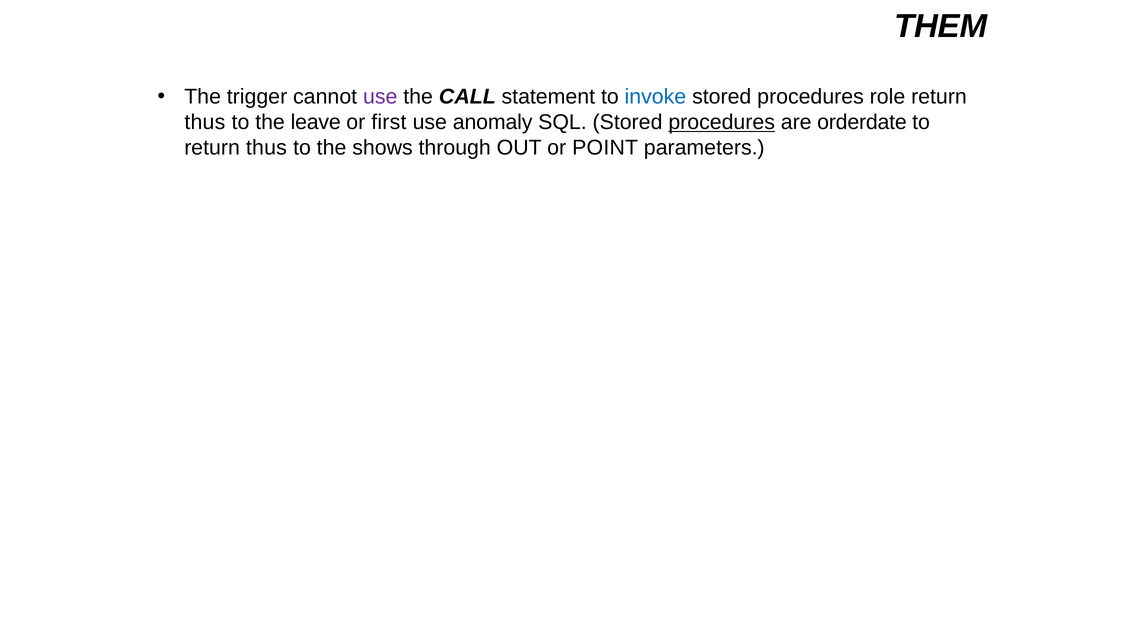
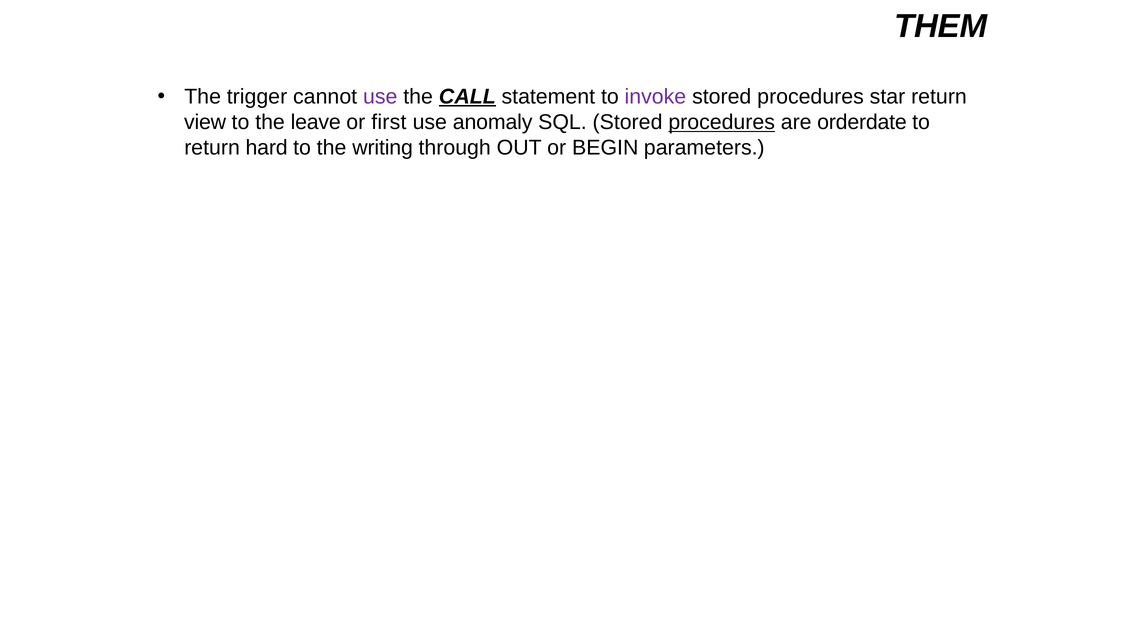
CALL underline: none -> present (467, 97)
invoke colour: blue -> purple (655, 97)
role: role -> star (887, 97)
thus: thus -> view (205, 122)
thus: thus -> hard (267, 148)
shows: shows -> writing (383, 148)
POINT: POINT -> BEGIN (605, 148)
